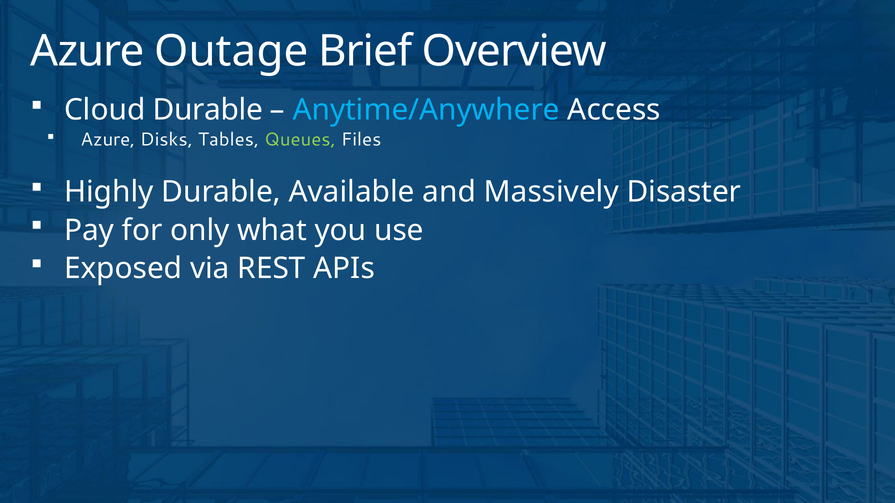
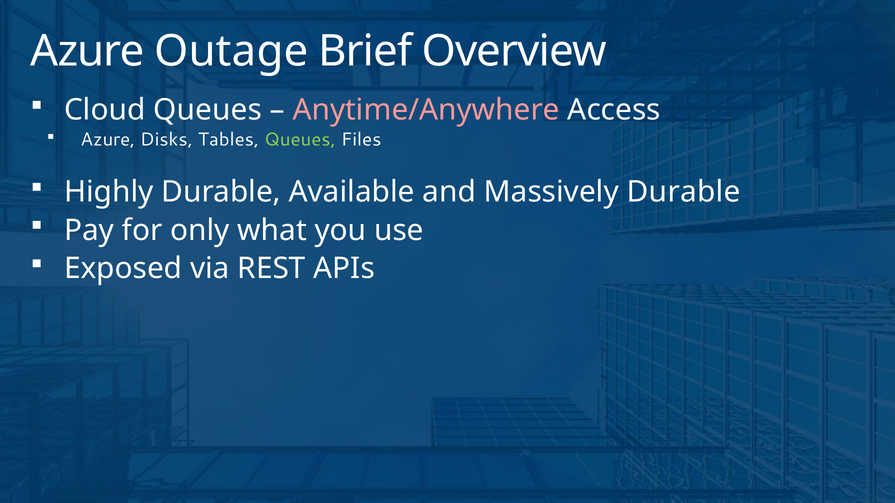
Cloud Durable: Durable -> Queues (208, 110)
Anytime/Anywhere colour: light blue -> pink (426, 110)
Massively Disaster: Disaster -> Durable (684, 192)
